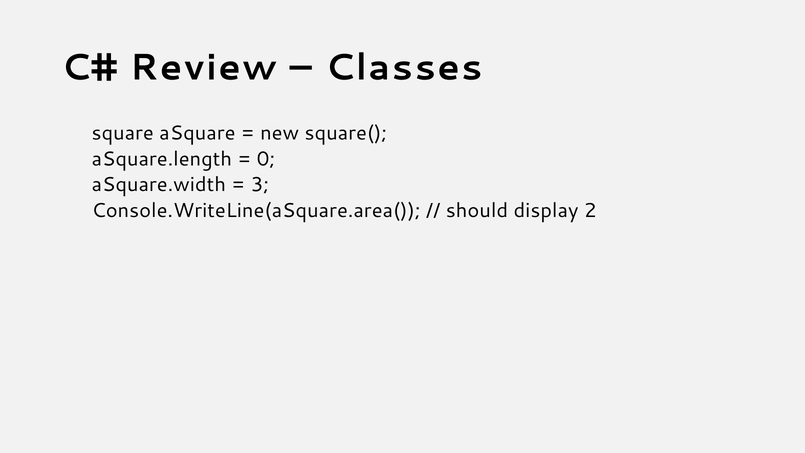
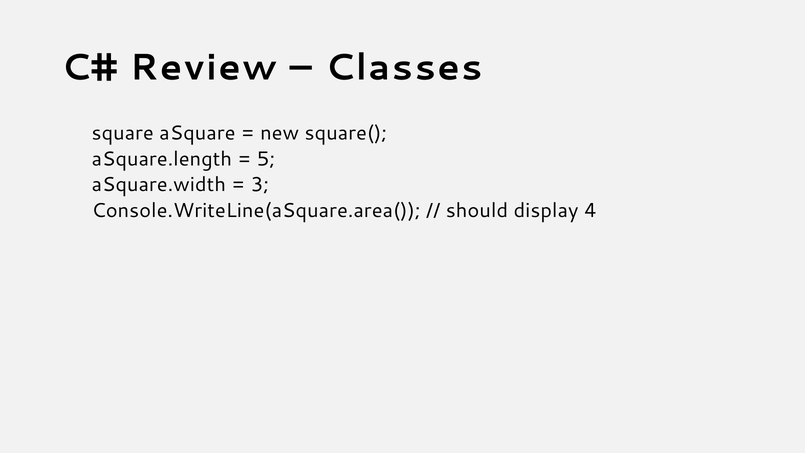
0: 0 -> 5 (266, 159)
2: 2 -> 4 (590, 211)
